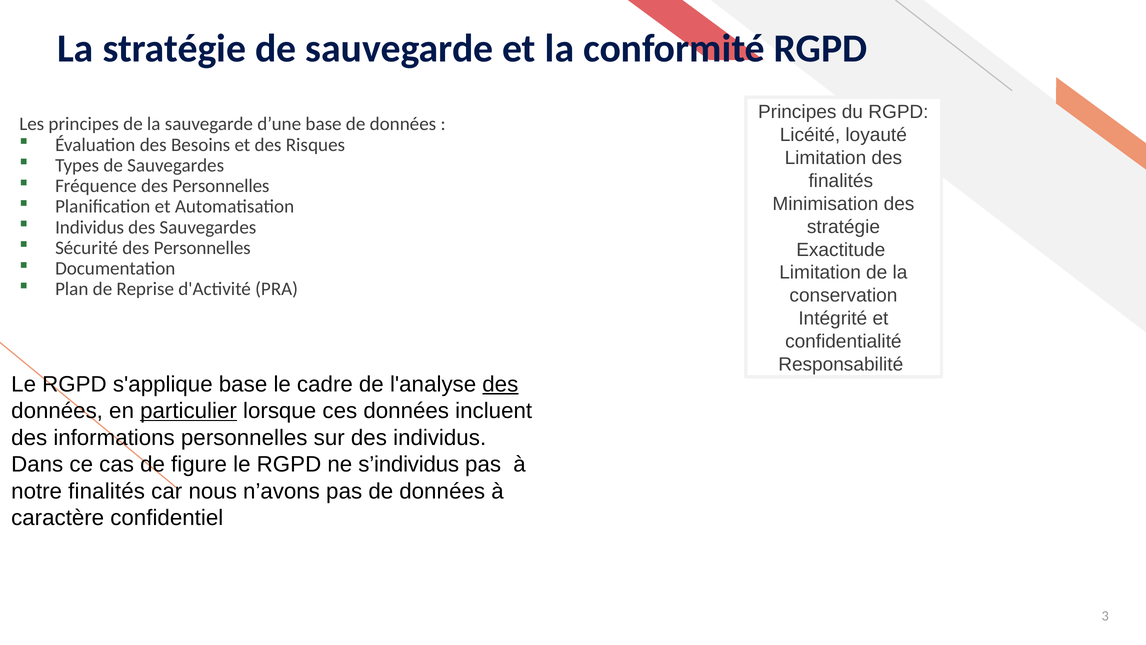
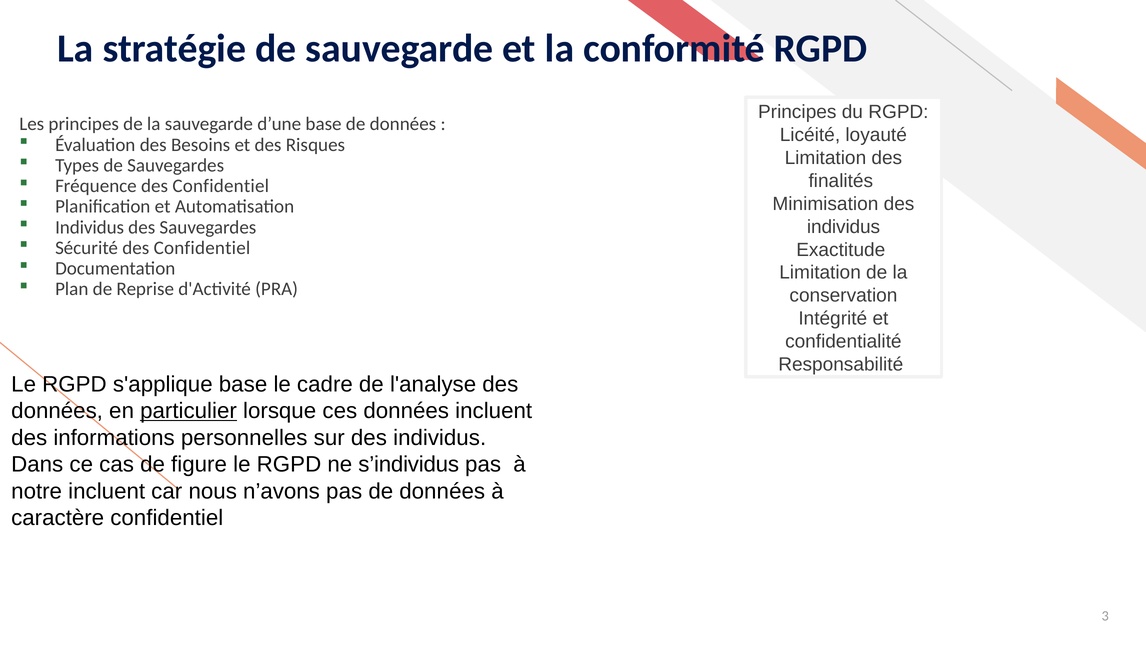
Fréquence des Personnelles: Personnelles -> Confidentiel (221, 186)
stratégie: stratégie -> individus (844, 227)
Sécurité des Personnelles: Personnelles -> Confidentiel (202, 248)
des underline: present -> none (500, 384)
notre finalités: finalités -> incluent (107, 491)
